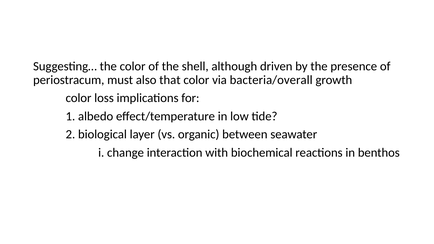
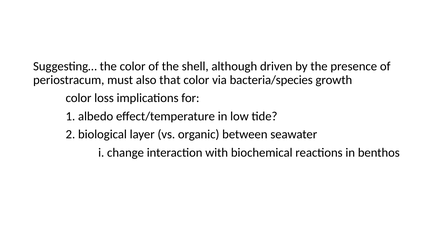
bacteria/overall: bacteria/overall -> bacteria/species (271, 80)
